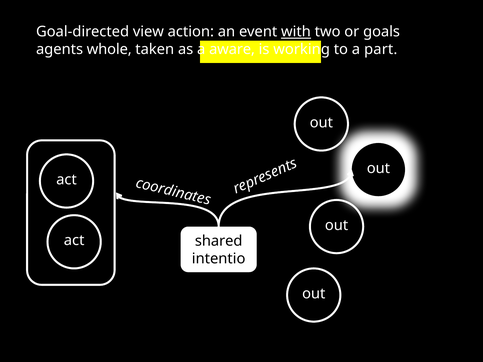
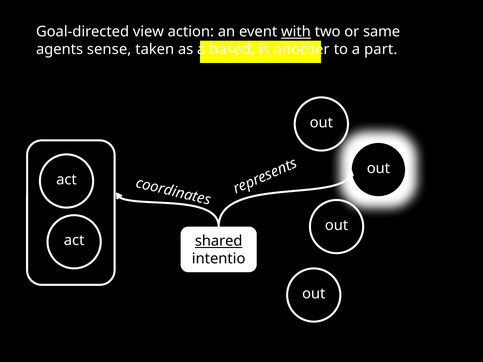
goals: goals -> same (382, 32)
whole: whole -> sense (109, 49)
aware: aware -> based (232, 49)
working: working -> another (302, 49)
shared underline: none -> present (219, 241)
